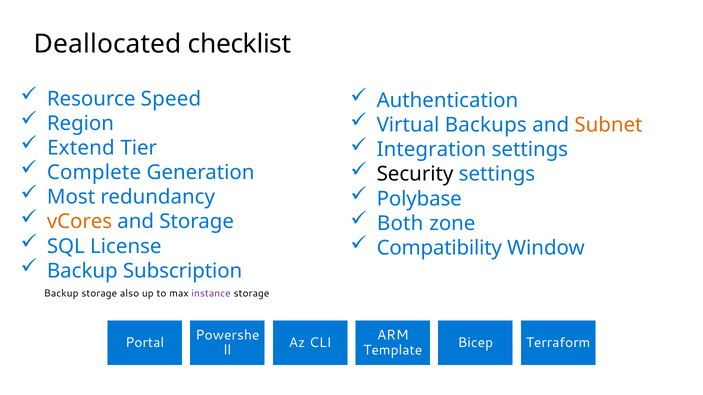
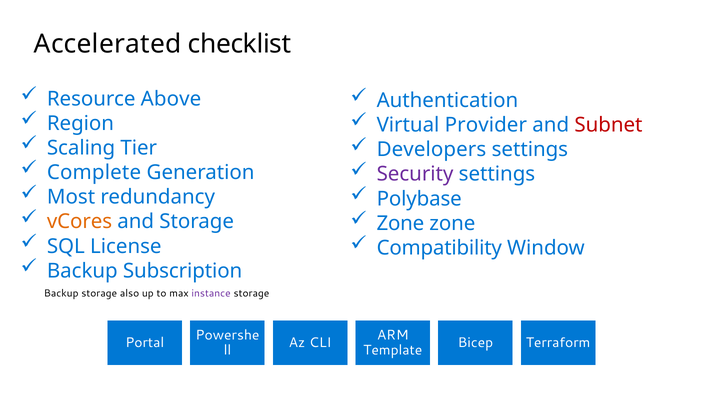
Deallocated: Deallocated -> Accelerated (108, 44)
Speed: Speed -> Above (171, 99)
Backups: Backups -> Provider (486, 125)
Subnet colour: orange -> red (608, 125)
Extend: Extend -> Scaling (81, 148)
Integration: Integration -> Developers (431, 150)
Security colour: black -> purple (415, 174)
Both: Both -> Zone (400, 224)
